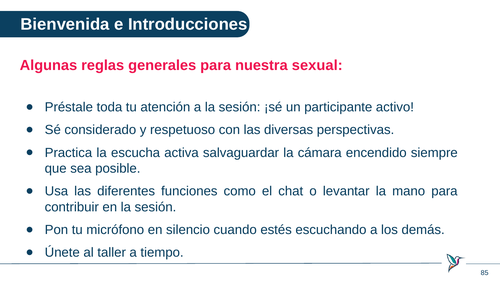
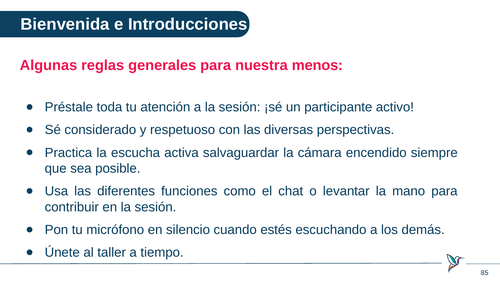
sexual: sexual -> menos (317, 65)
